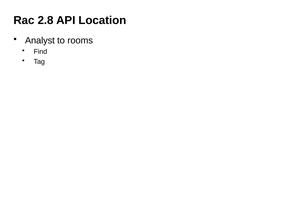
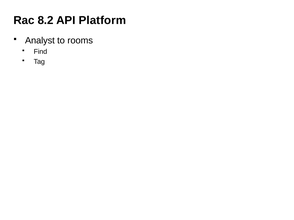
2.8: 2.8 -> 8.2 (46, 20)
Location: Location -> Platform (102, 20)
